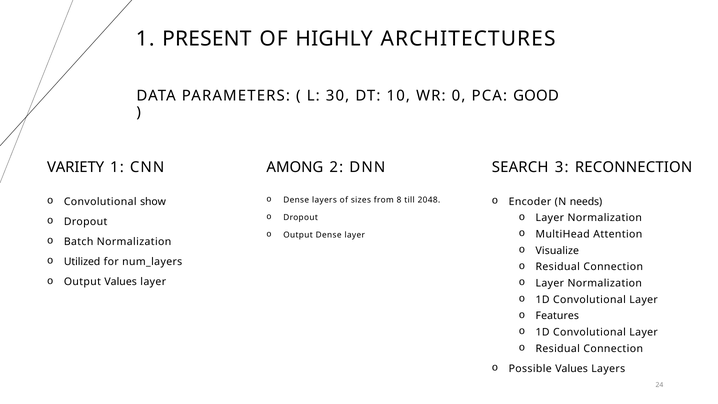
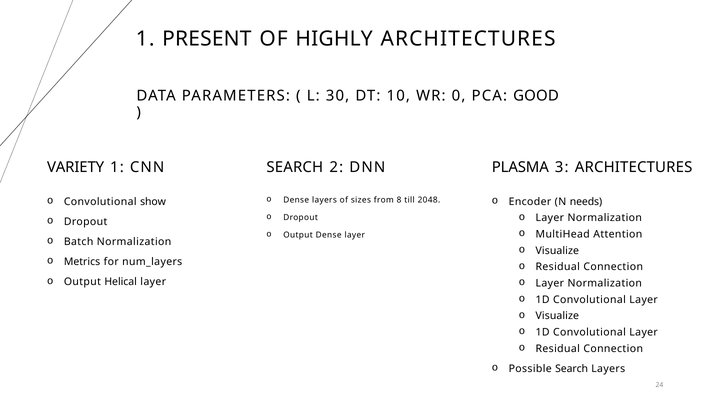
AMONG: AMONG -> SEARCH (295, 167)
SEARCH: SEARCH -> PLASMA (520, 167)
3 RECONNECTION: RECONNECTION -> ARCHITECTURES (634, 167)
Utilized: Utilized -> Metrics (82, 262)
Output Values: Values -> Helical (121, 282)
Features: Features -> Visualize (557, 316)
Possible Values: Values -> Search (572, 369)
